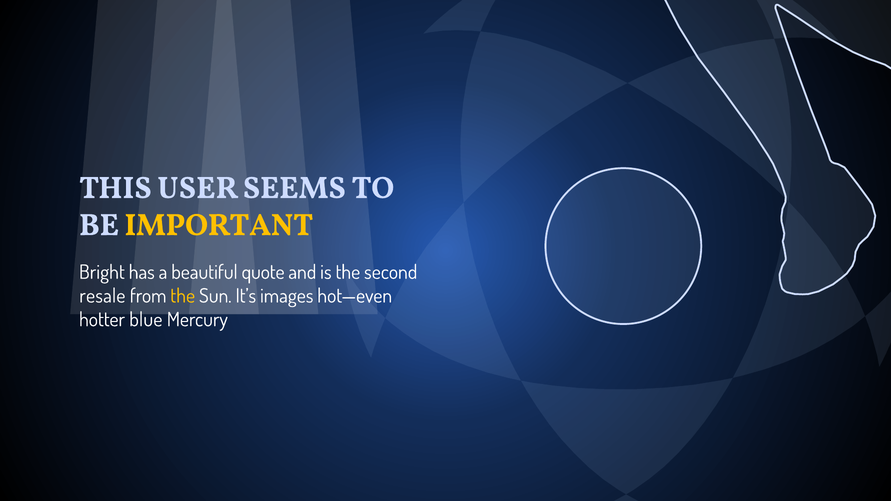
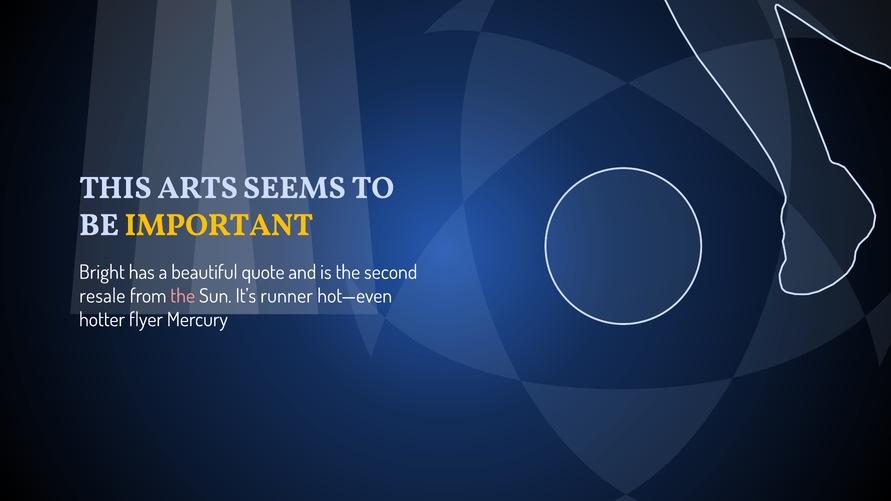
USER: USER -> ARTS (198, 188)
the colour: yellow -> pink (183, 296)
images: images -> runner (287, 296)
blue: blue -> flyer (146, 320)
